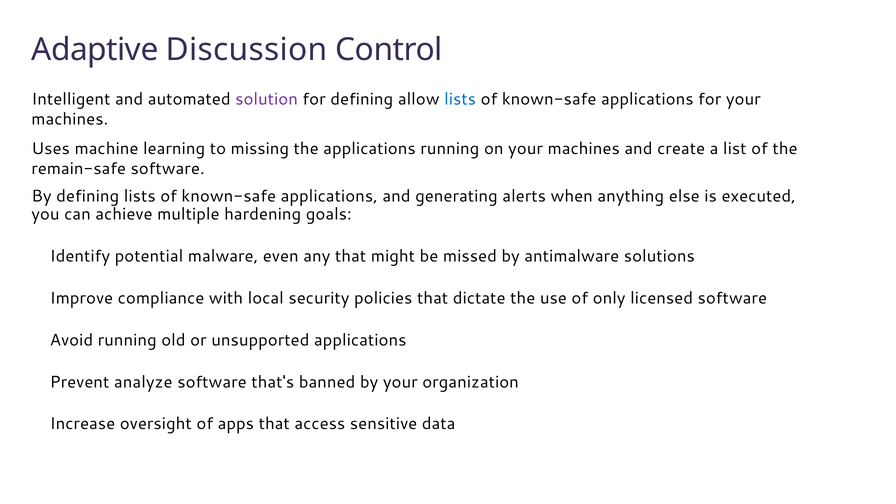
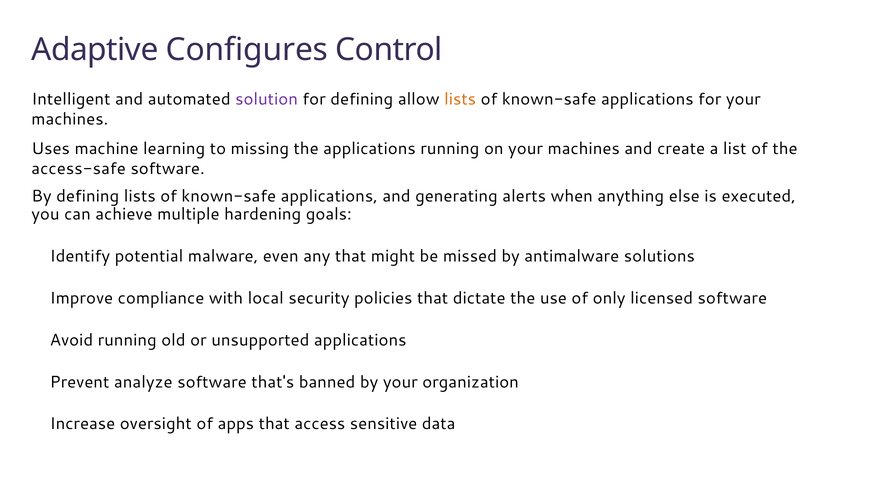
Discussion: Discussion -> Configures (247, 50)
lists colour: blue -> orange (460, 99)
remain-safe: remain-safe -> access-safe (79, 169)
